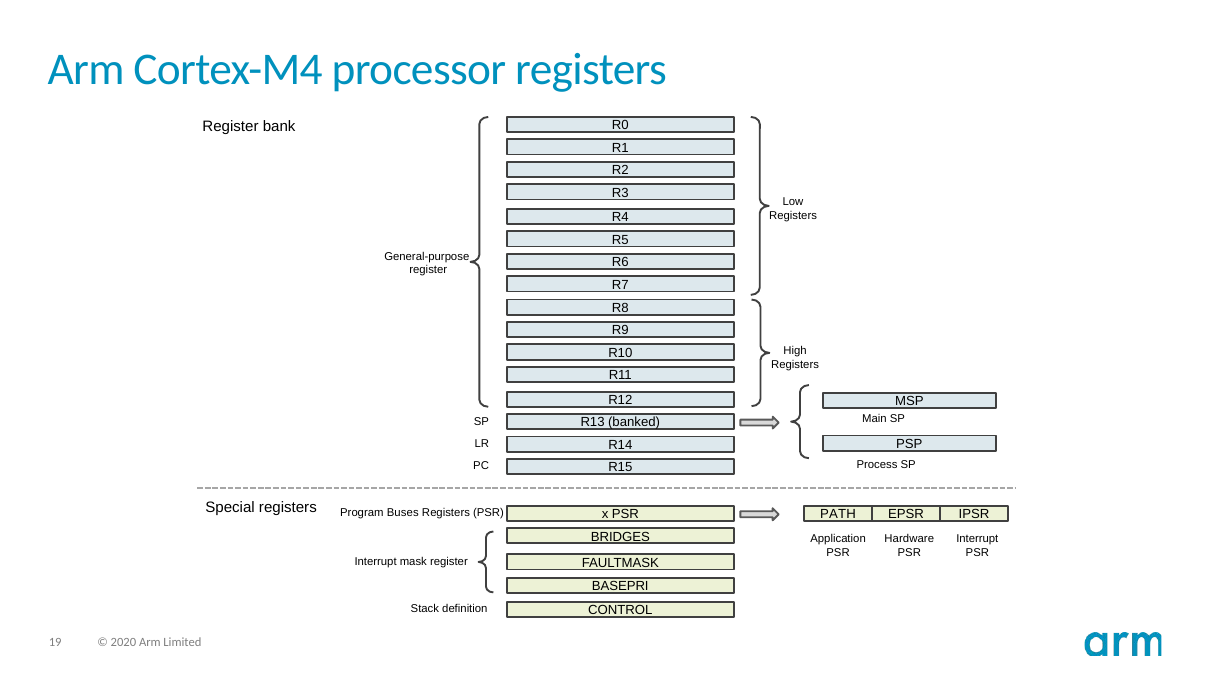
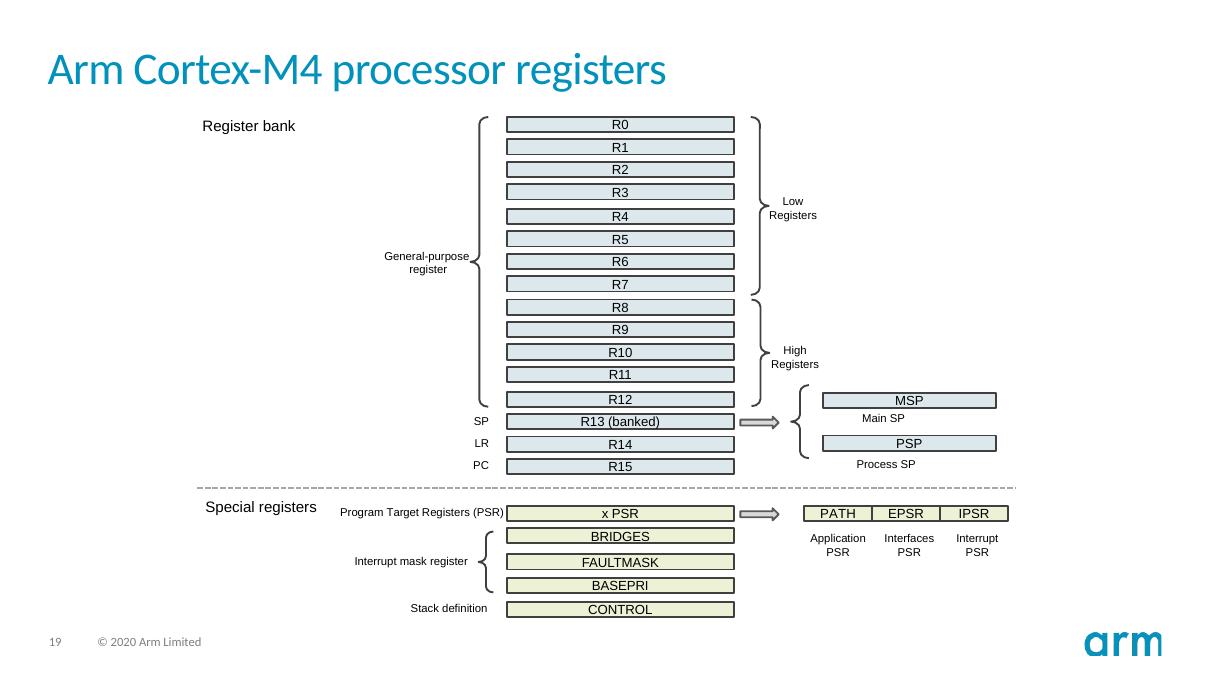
Buses: Buses -> Target (403, 513)
Hardware: Hardware -> Interfaces (909, 539)
